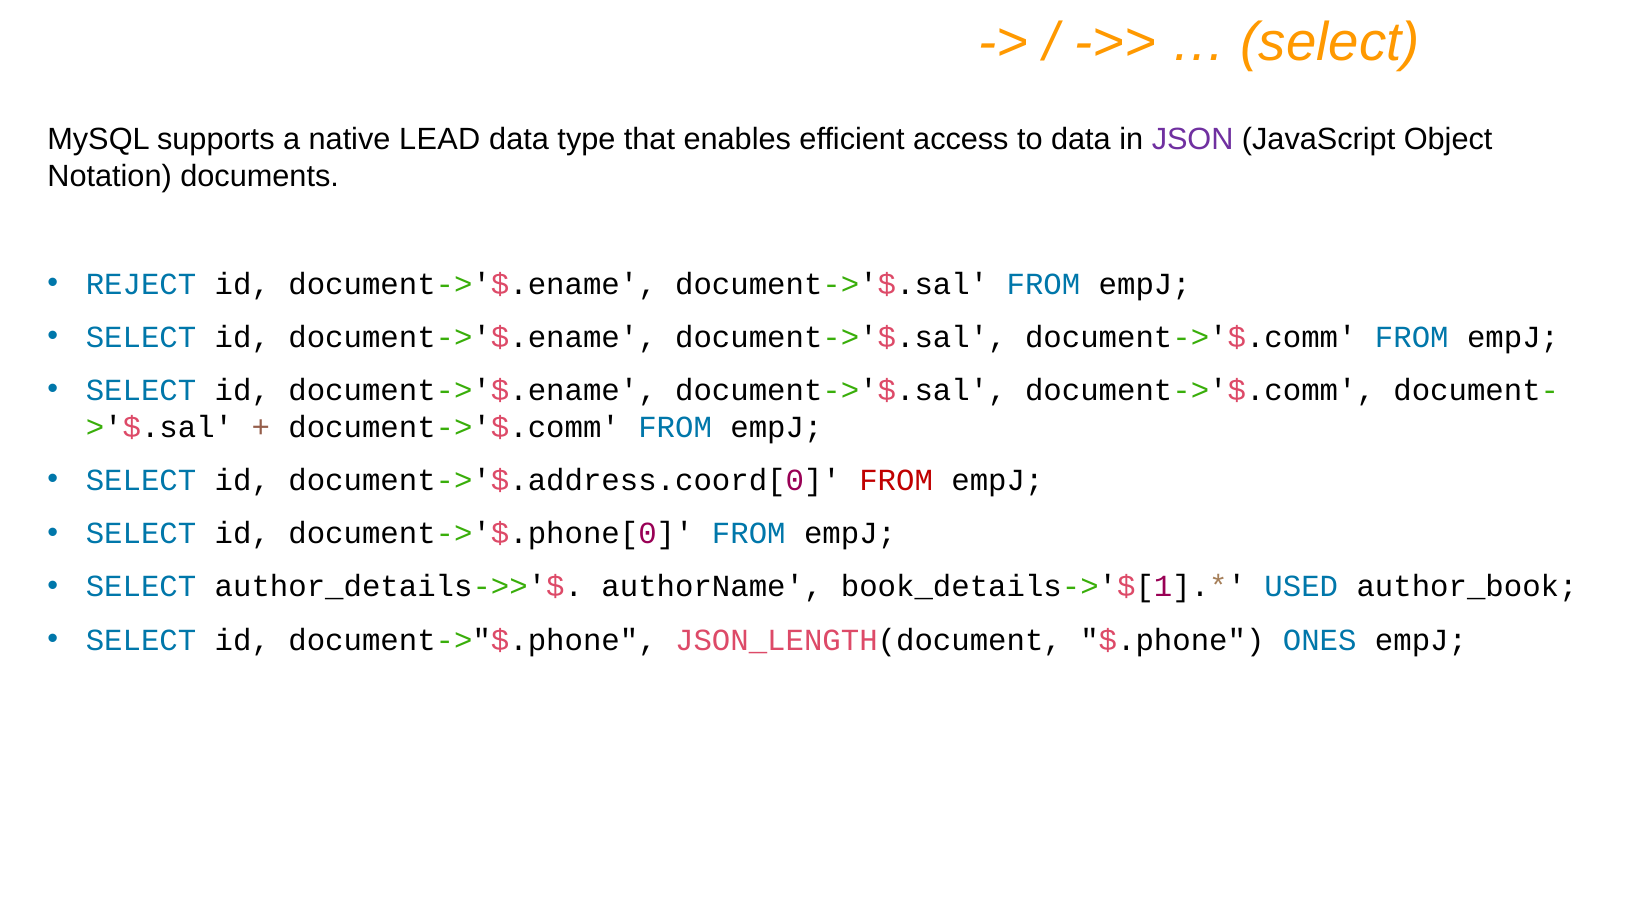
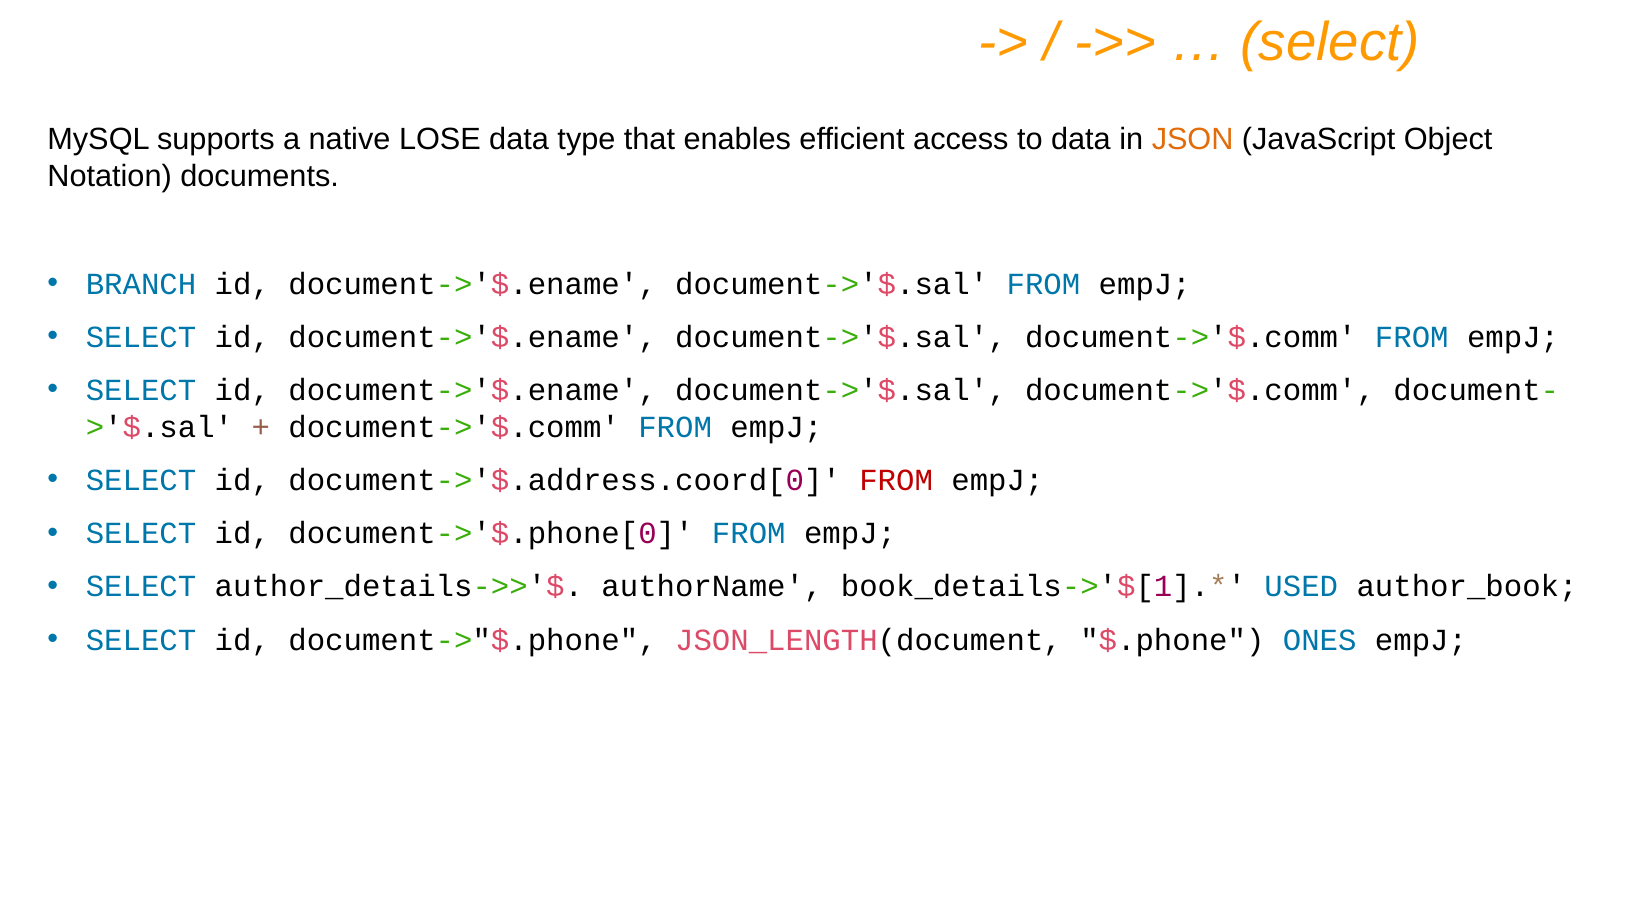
LEAD: LEAD -> LOSE (440, 139)
JSON colour: purple -> orange (1193, 139)
REJECT: REJECT -> BRANCH (141, 284)
